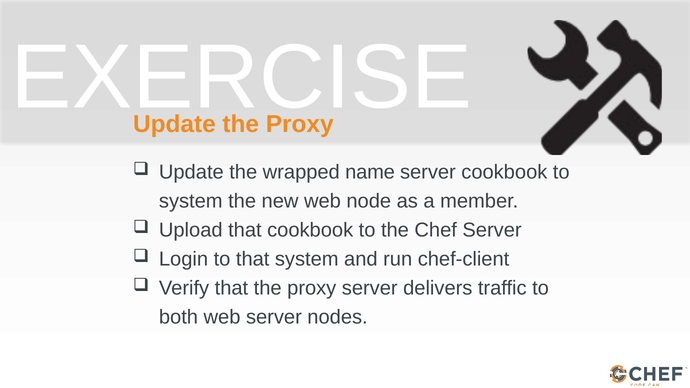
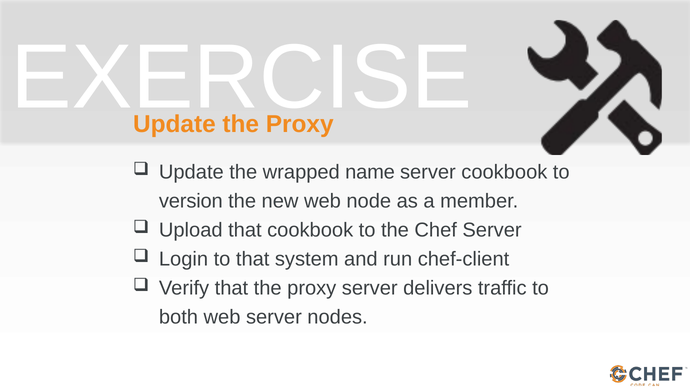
system: system -> version (191, 201)
